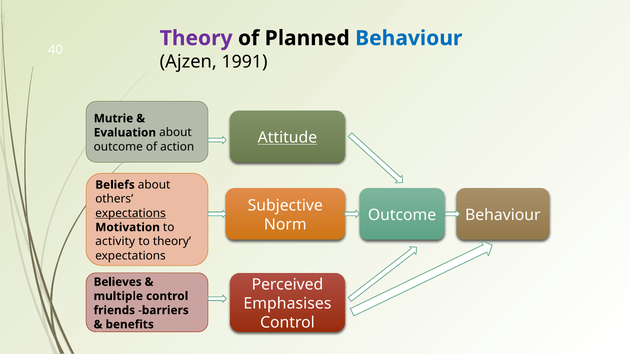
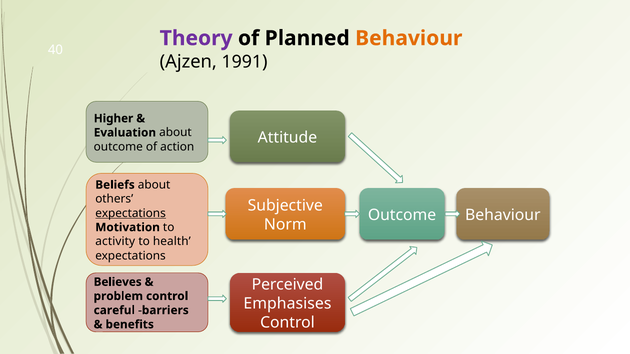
Behaviour colour: blue -> orange (409, 38)
Mutrie: Mutrie -> Higher (114, 119)
Attitude underline: present -> none (287, 138)
to theory: theory -> health (172, 242)
multiple: multiple -> problem (118, 296)
friends: friends -> careful (114, 311)
